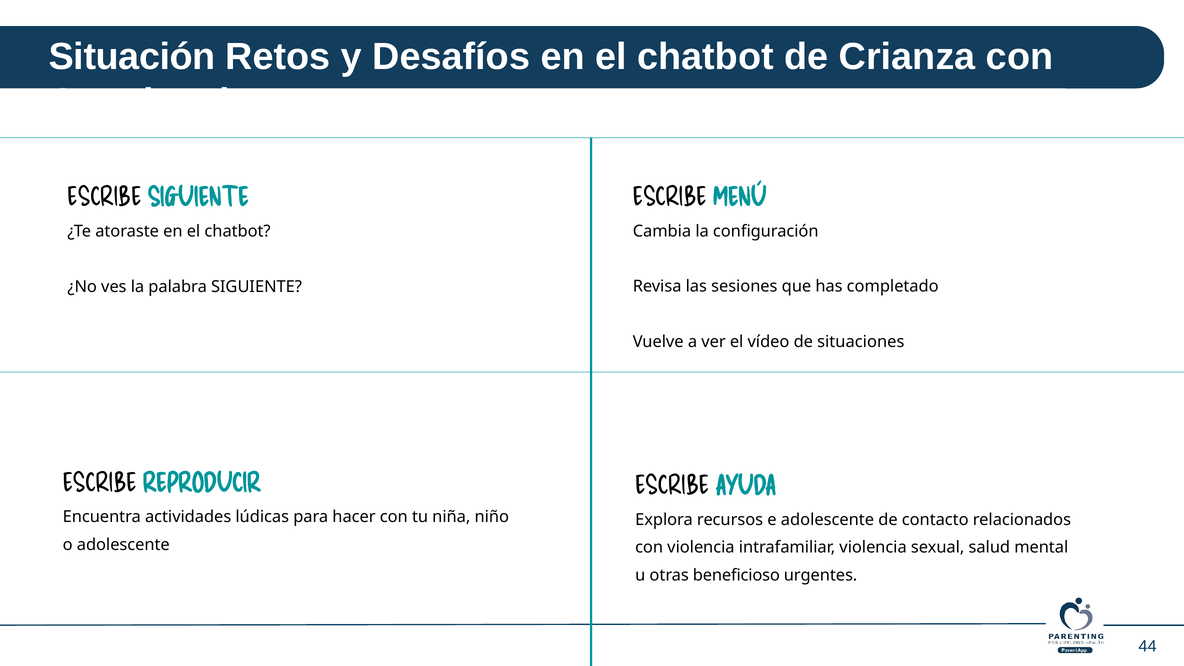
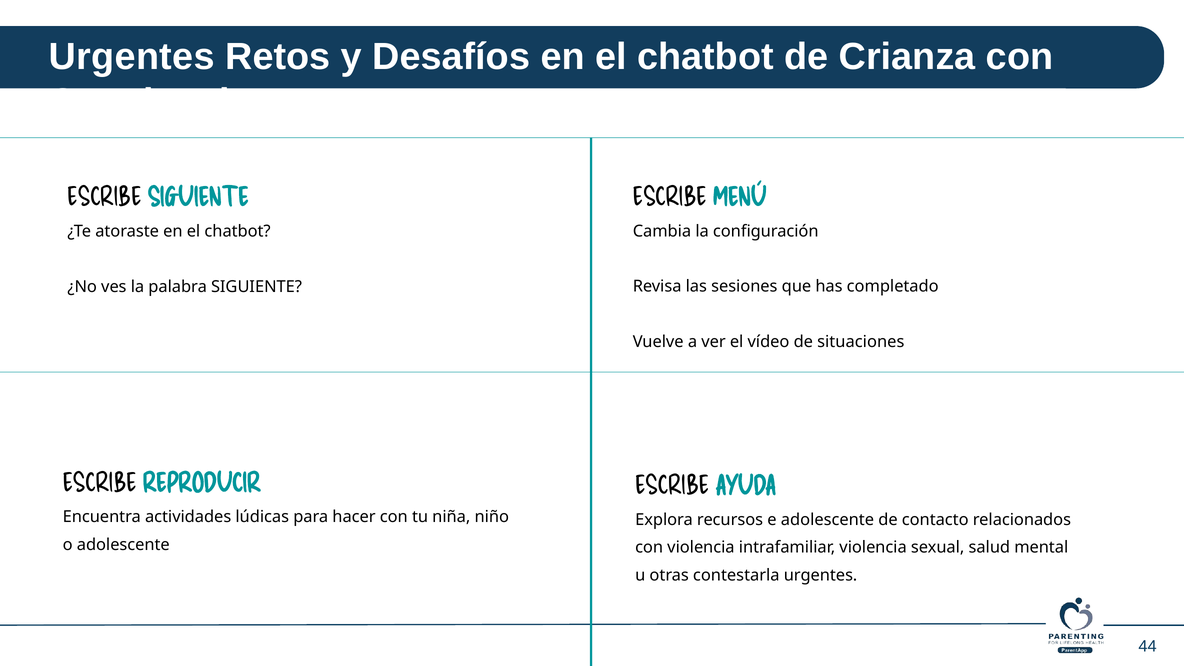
Situación: Situación -> Urgentes (132, 57)
beneficioso: beneficioso -> contestarla (736, 575)
